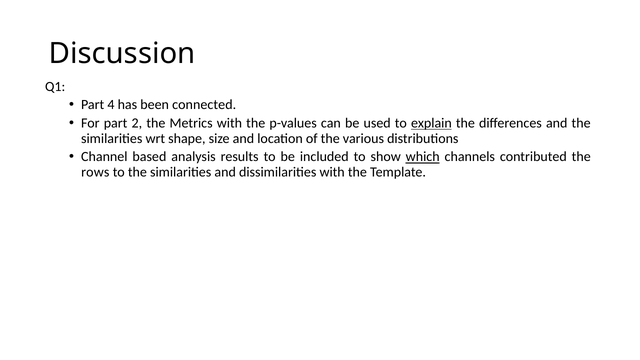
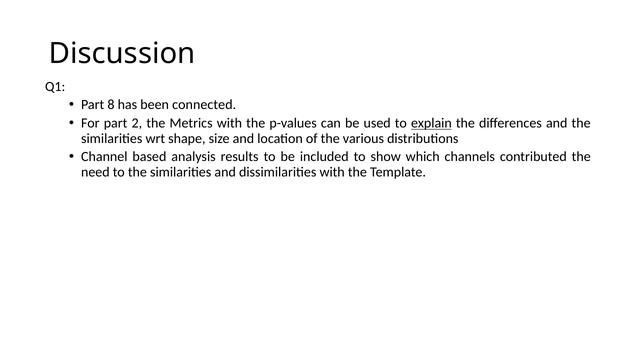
4: 4 -> 8 (111, 105)
which underline: present -> none (423, 157)
rows: rows -> need (95, 172)
